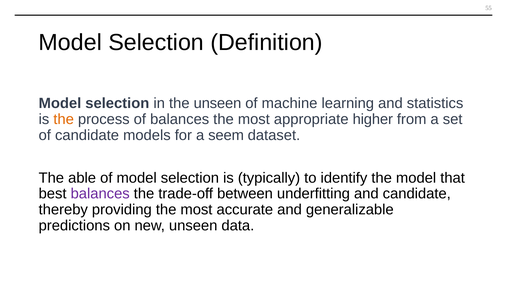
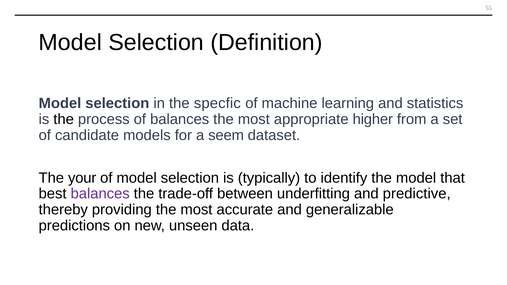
the unseen: unseen -> specfic (217, 103)
the colour: orange -> black (64, 119)
able: able -> your (82, 178)
and candidate: candidate -> predictive (417, 194)
